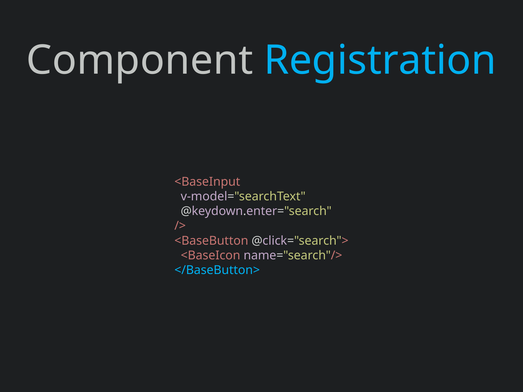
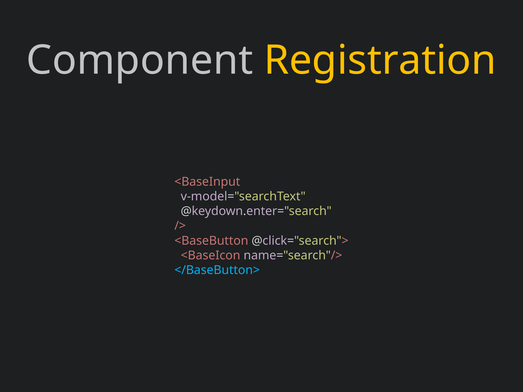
Registration colour: light blue -> yellow (380, 60)
